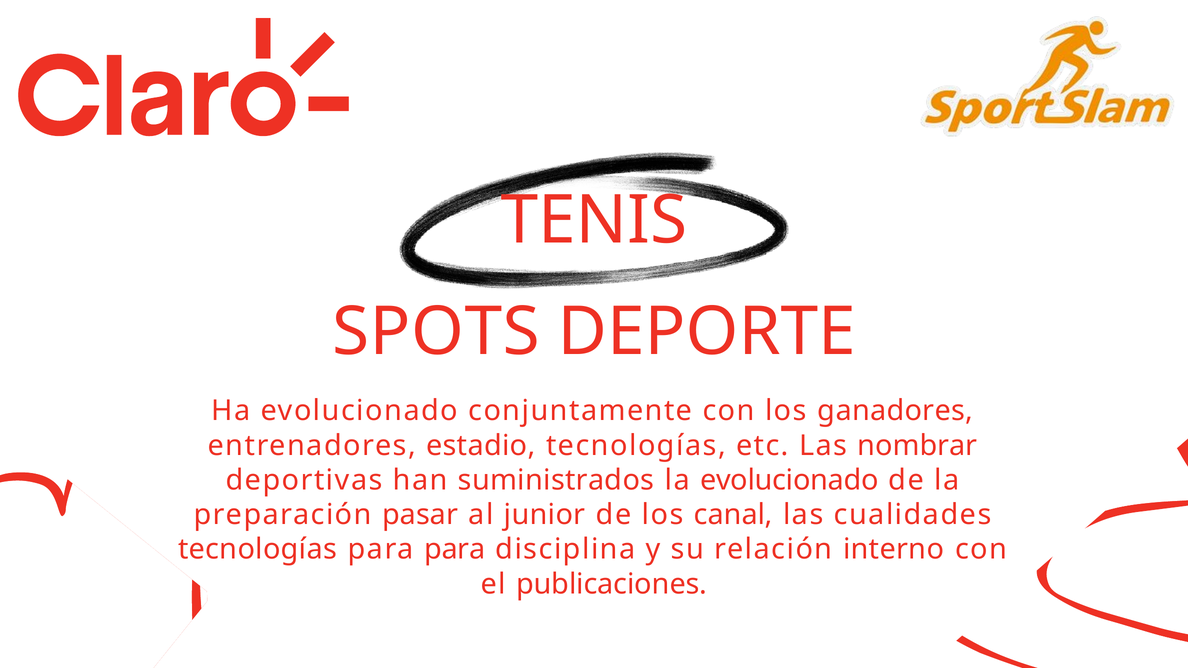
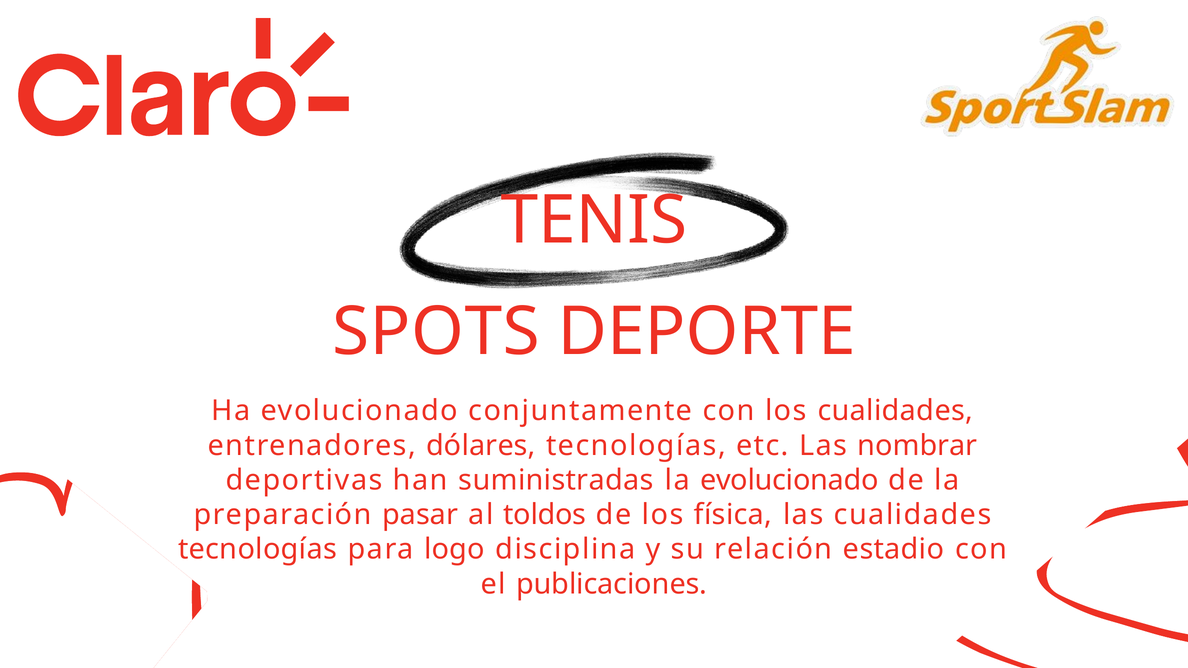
los ganadores: ganadores -> cualidades (895, 411)
estadio: estadio -> dólares (481, 446)
suministrados: suministrados -> suministradas (556, 480)
junior: junior -> toldos (545, 515)
canal: canal -> física (733, 515)
para para: para -> logo (454, 550)
interno: interno -> estadio (894, 550)
